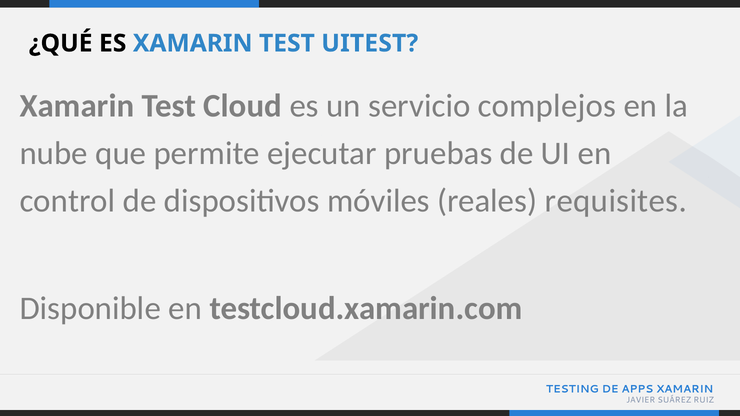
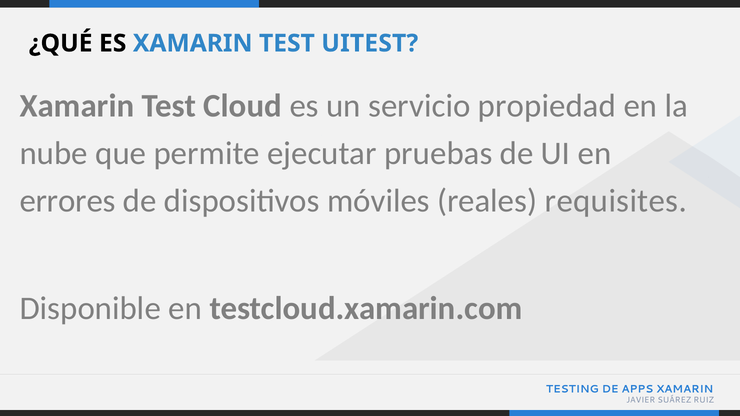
complejos: complejos -> propiedad (547, 106)
control: control -> errores (68, 201)
